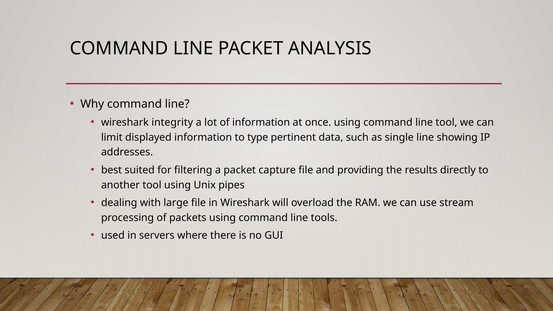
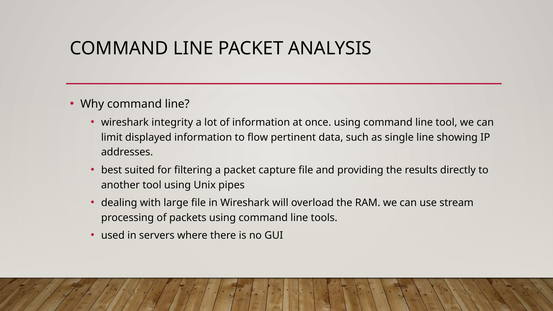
type: type -> flow (258, 137)
